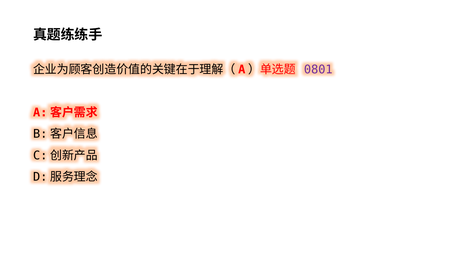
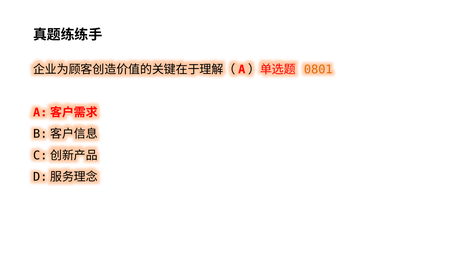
0801 colour: purple -> orange (318, 70)
